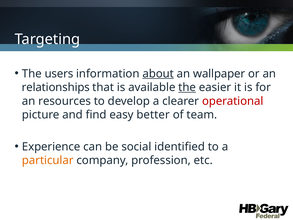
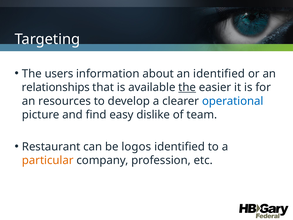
about underline: present -> none (158, 74)
an wallpaper: wallpaper -> identified (219, 74)
operational colour: red -> blue (233, 101)
better: better -> dislike (153, 115)
Experience: Experience -> Restaurant (51, 147)
social: social -> logos (136, 147)
